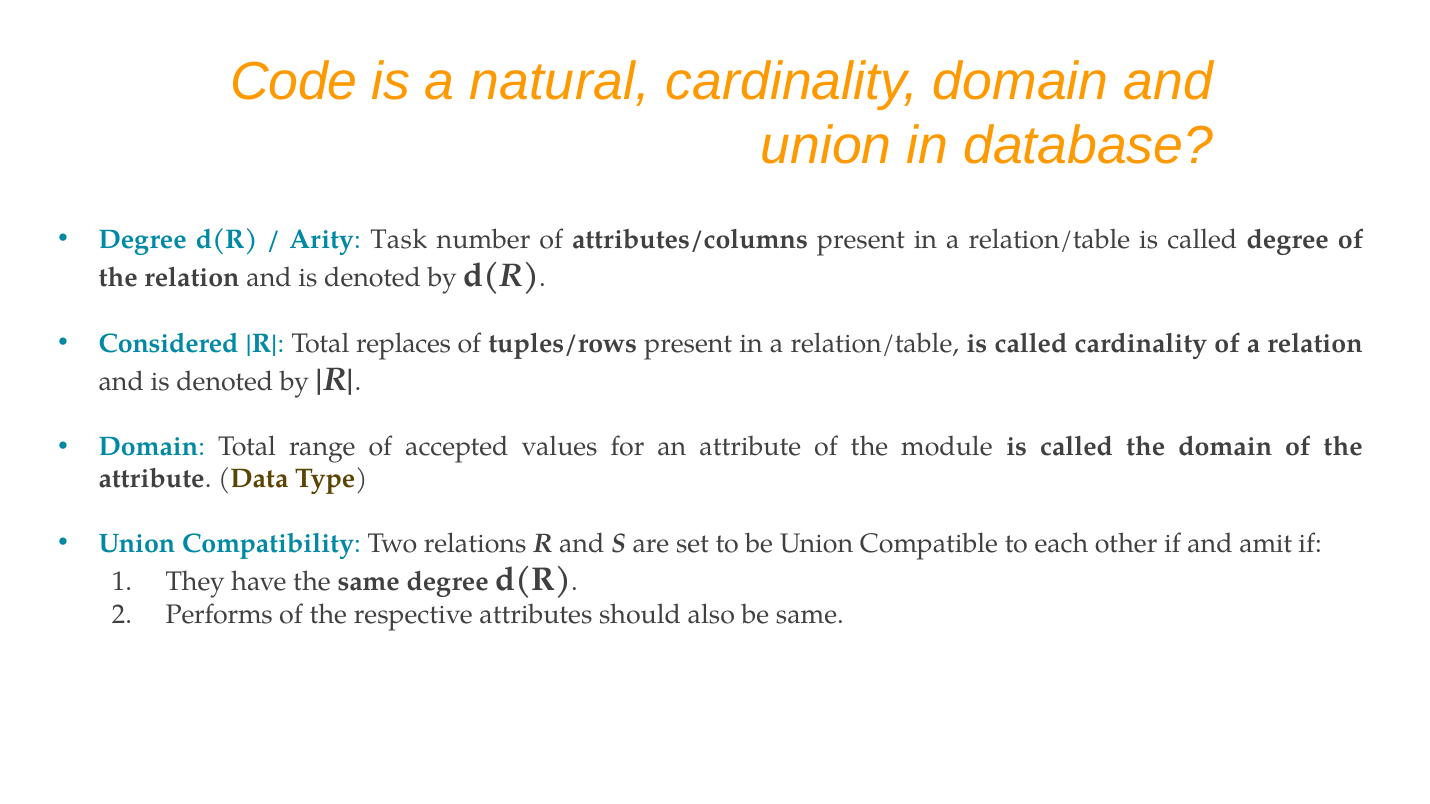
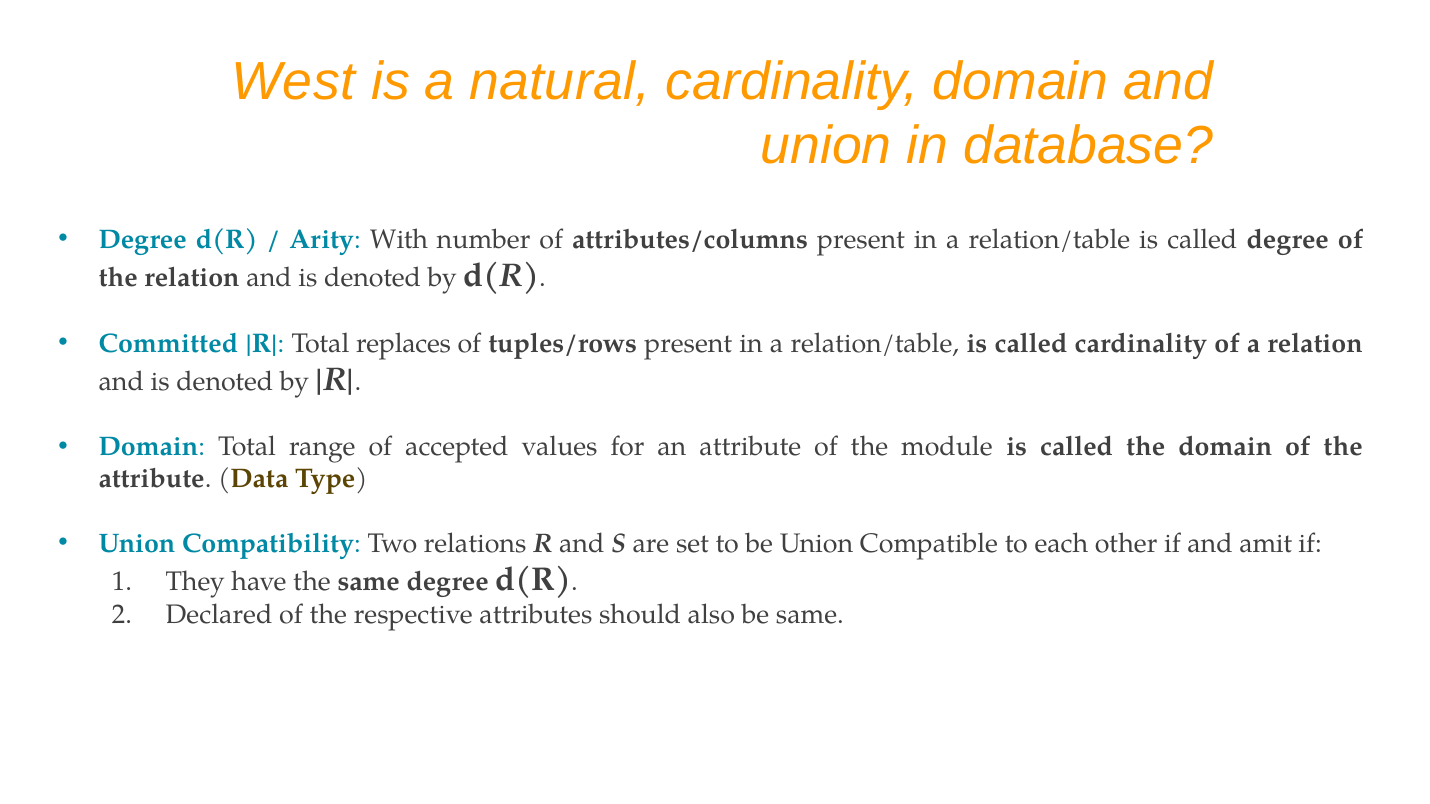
Code: Code -> West (293, 82)
Task: Task -> With (399, 240)
Considered: Considered -> Committed (168, 343)
Performs: Performs -> Declared (219, 615)
